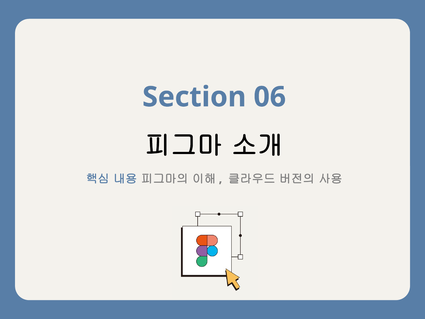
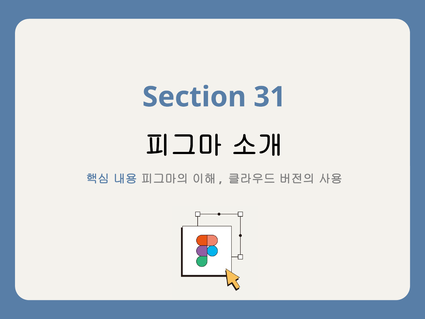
06: 06 -> 31 (270, 97)
